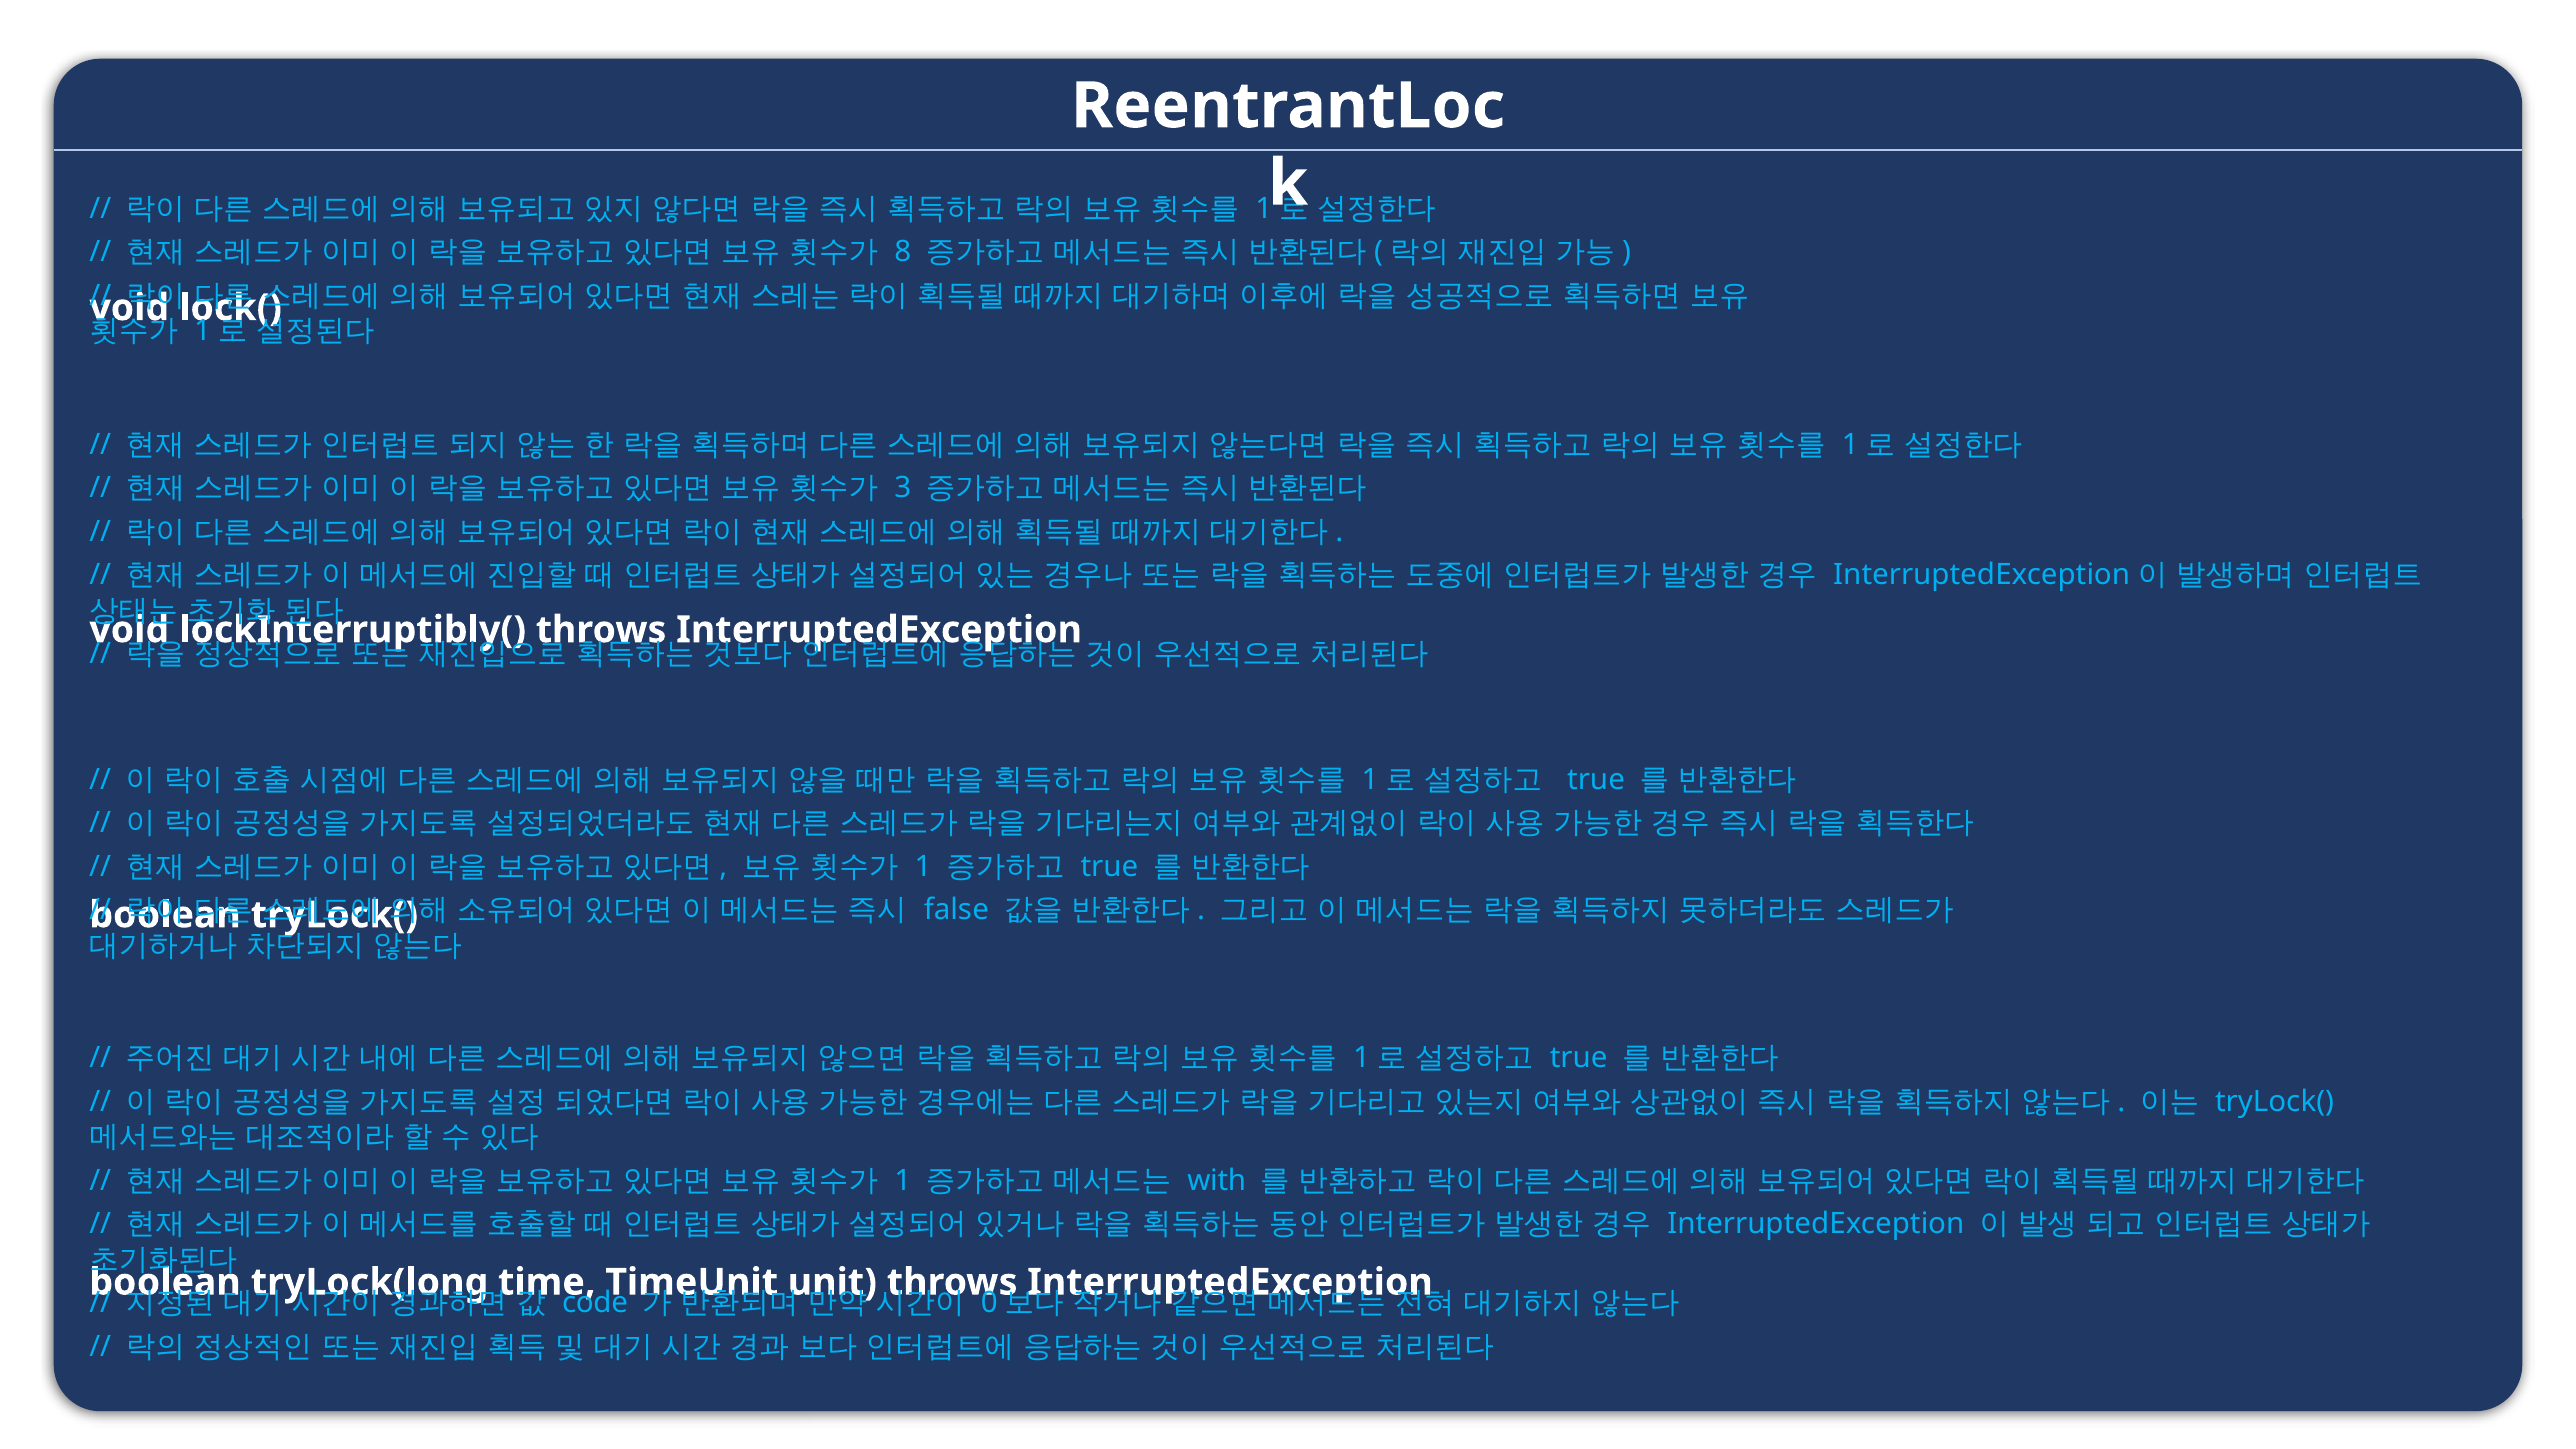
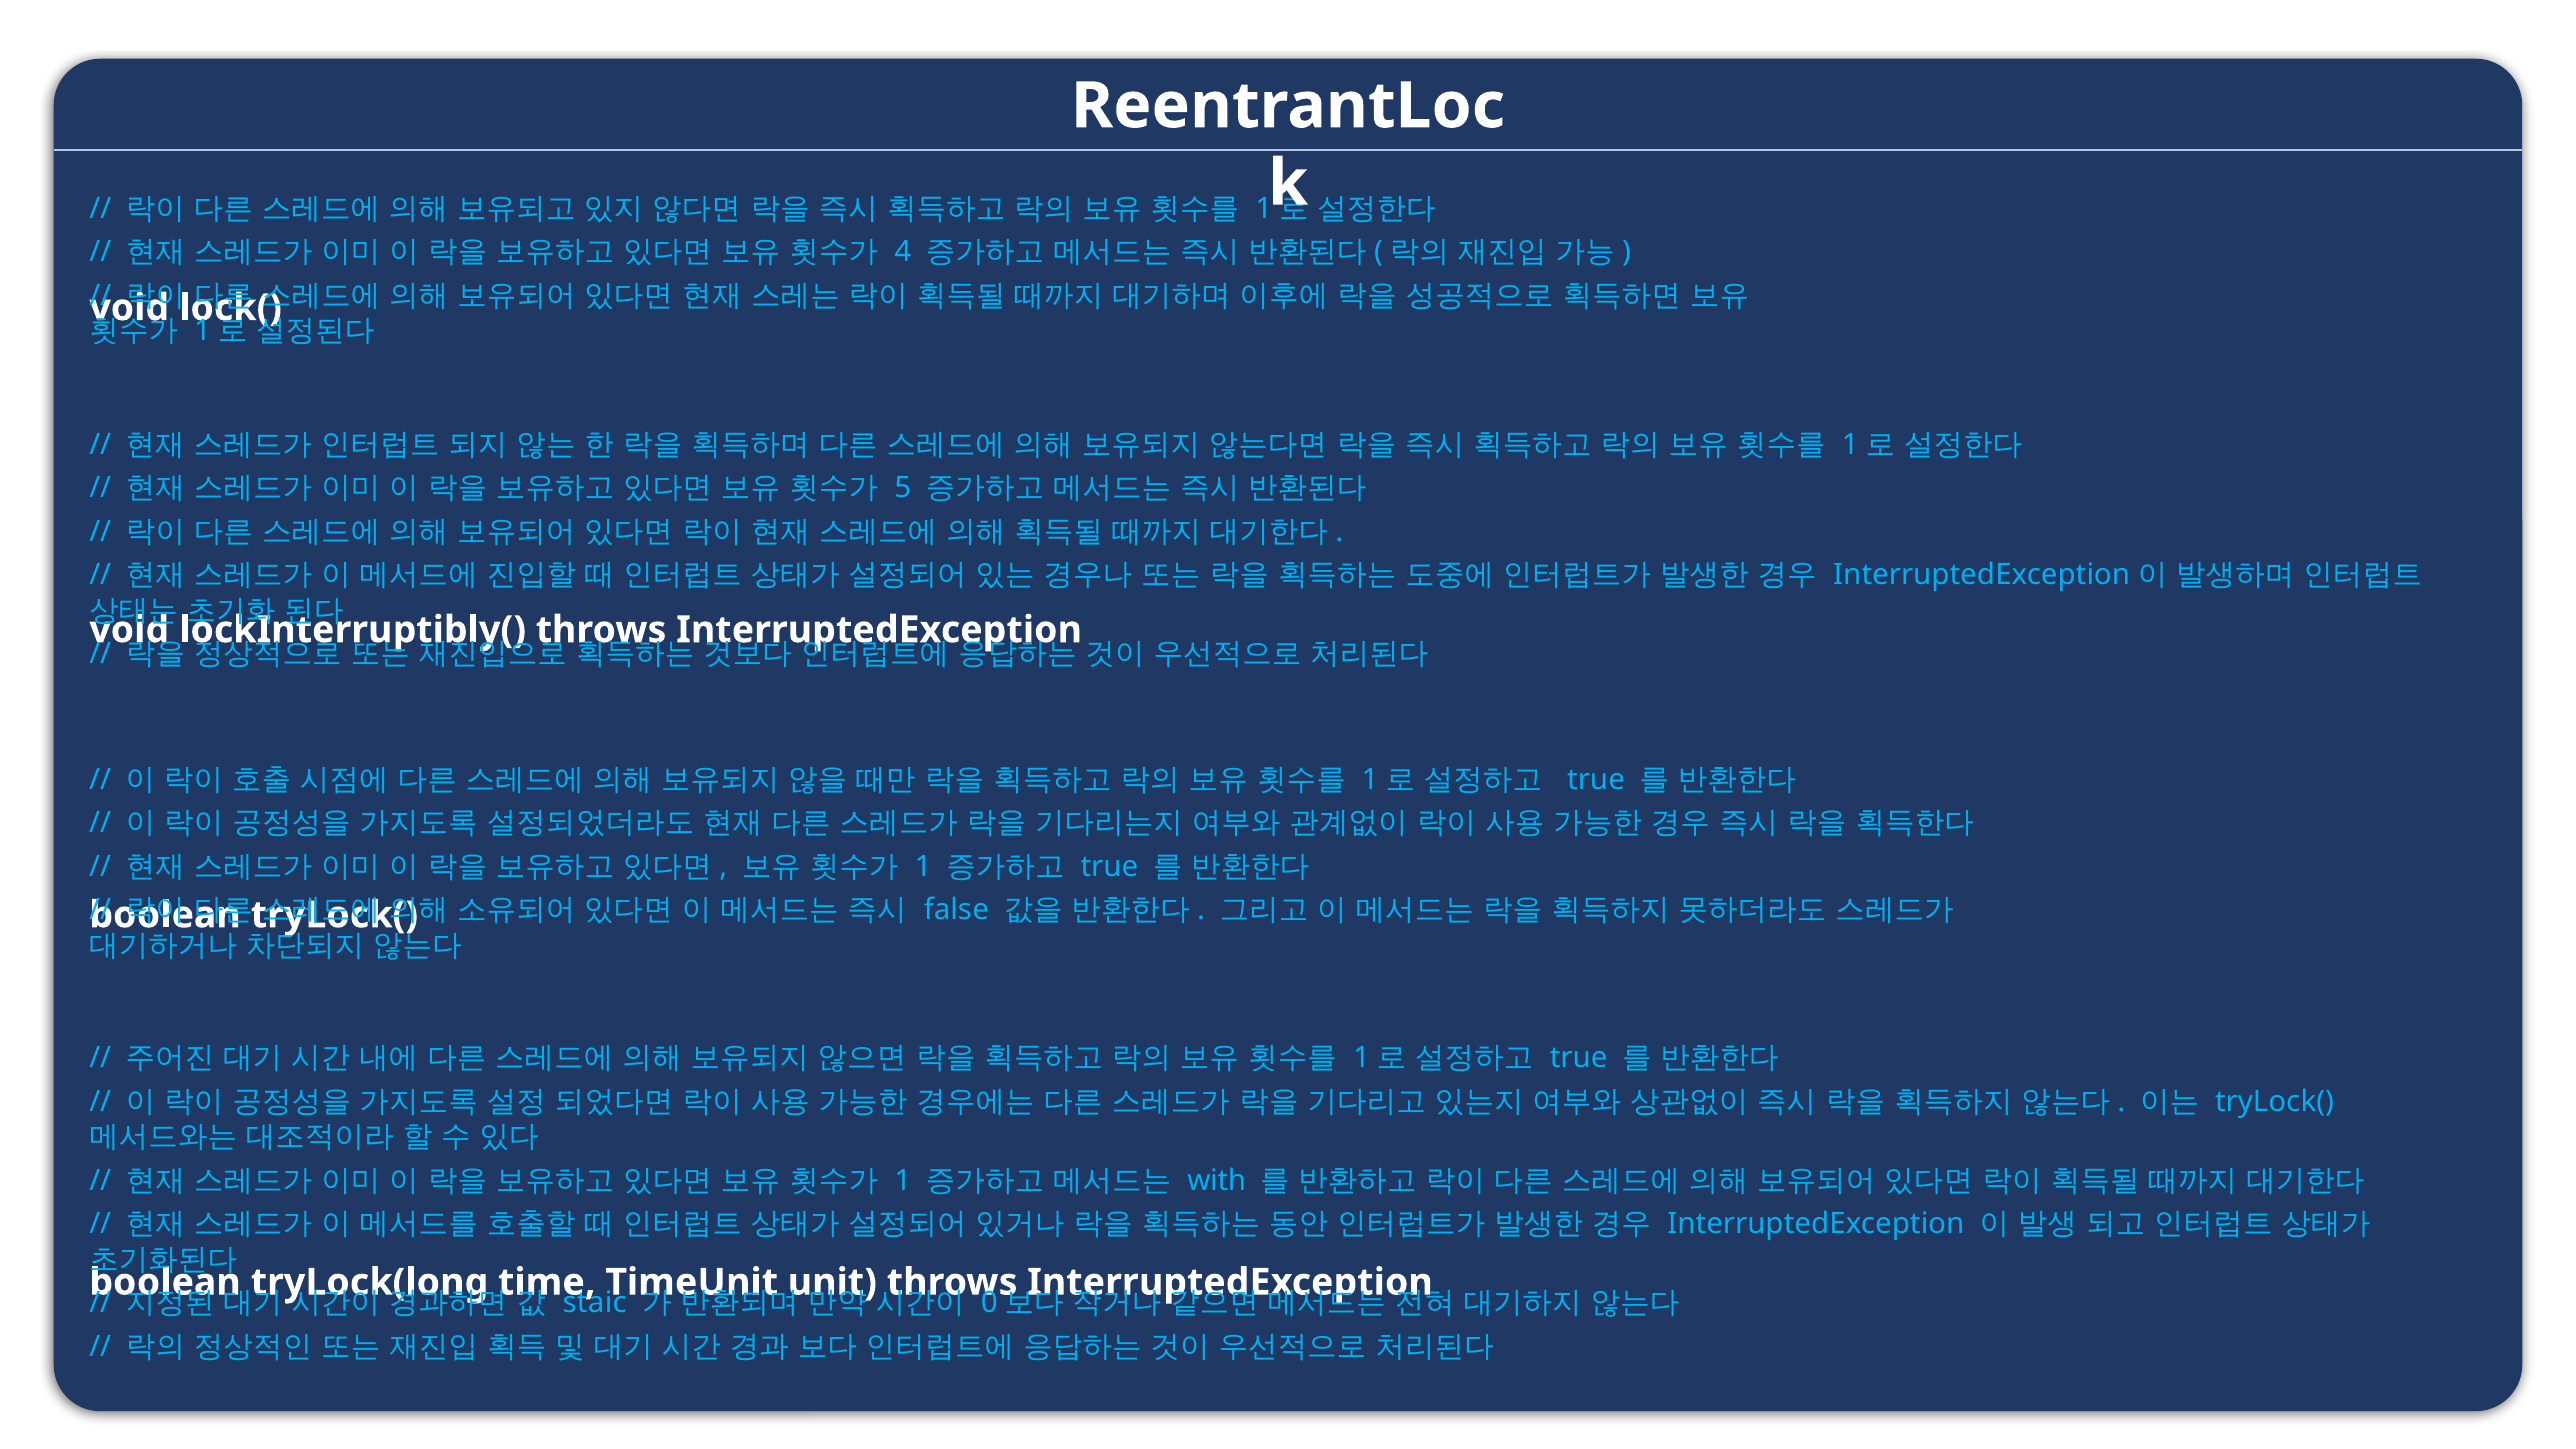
8: 8 -> 4 (903, 252)
3: 3 -> 5 (903, 488)
code: code -> staic (595, 1303)
